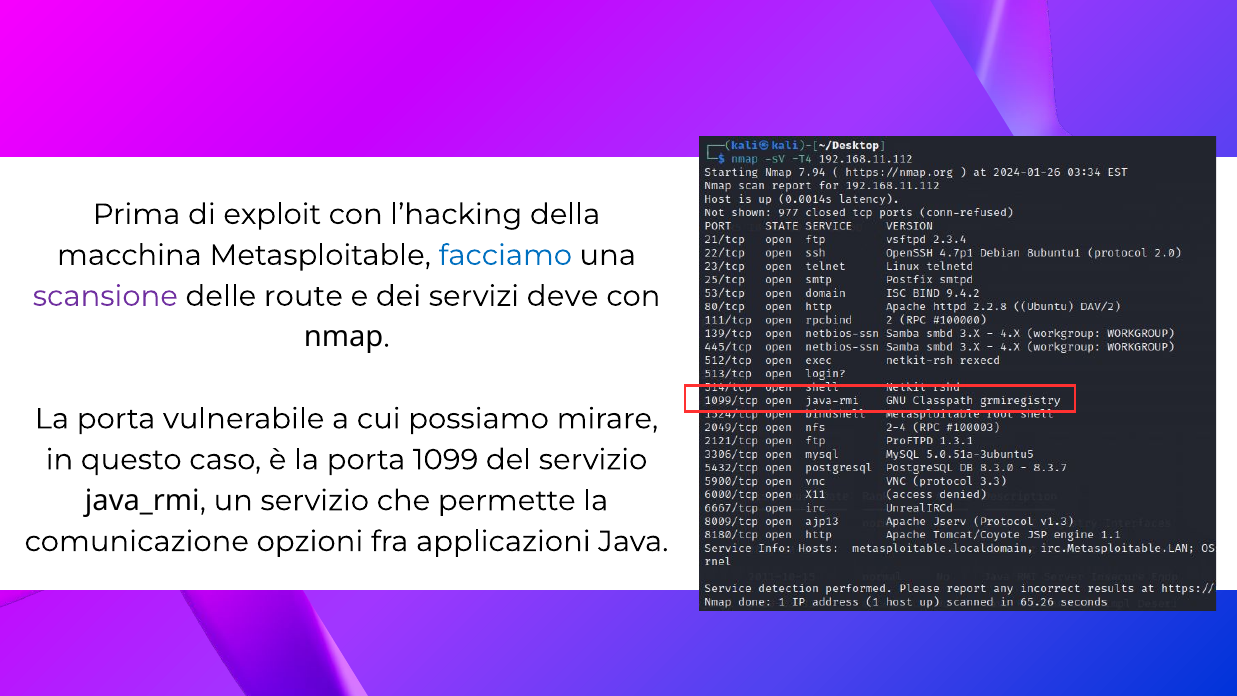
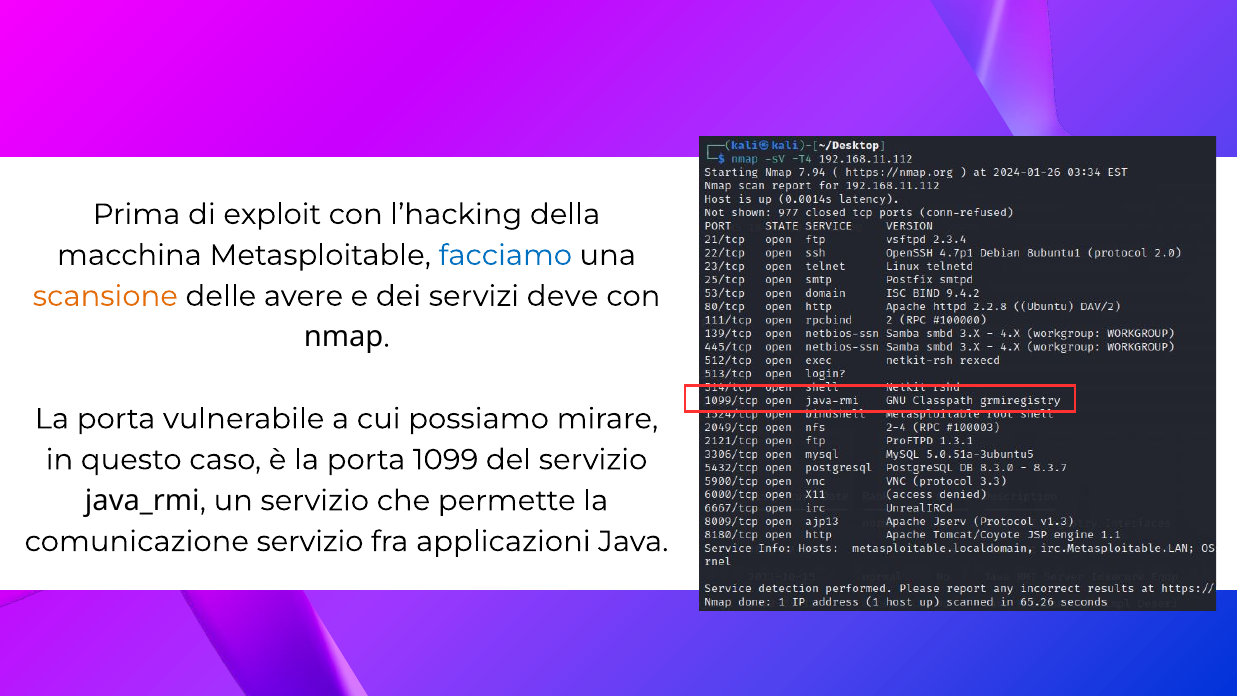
scansione colour: purple -> orange (105, 296)
route: route -> avere (303, 296)
comunicazione opzioni: opzioni -> servizio (310, 541)
